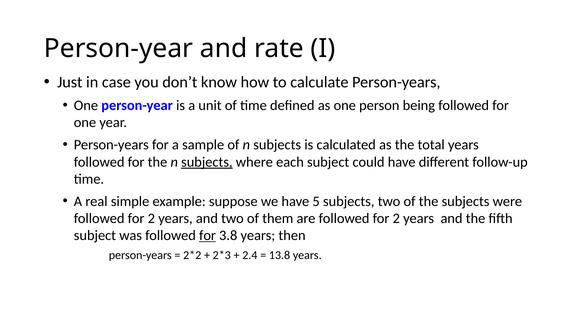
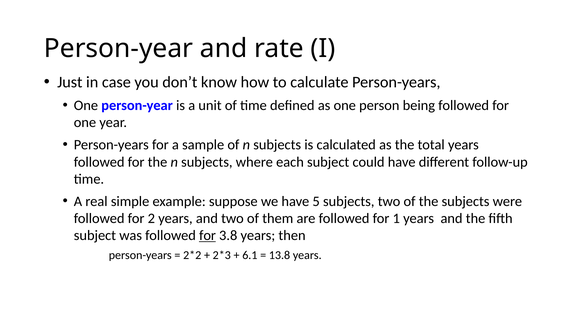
subjects underline: present -> none (207, 162)
are followed for 2: 2 -> 1 (396, 218)
2.4: 2.4 -> 6.1 (250, 255)
